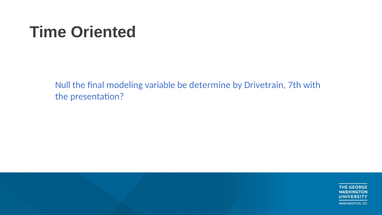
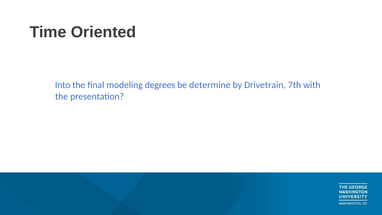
Null: Null -> Into (63, 85)
variable: variable -> degrees (160, 85)
